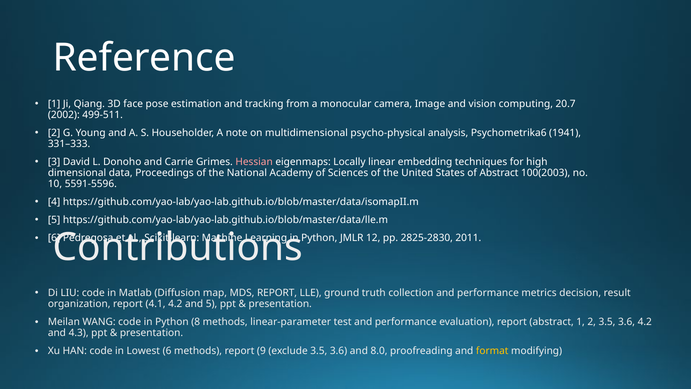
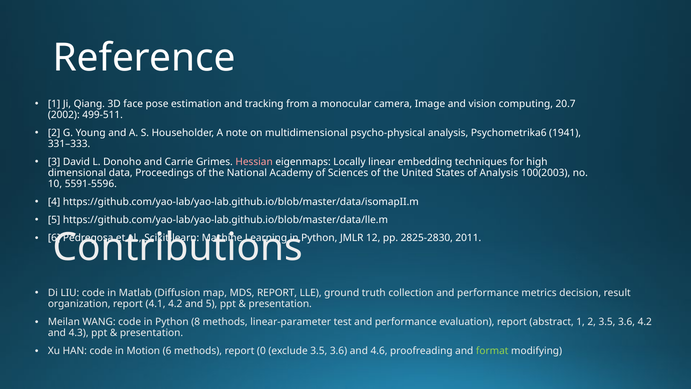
of Abstract: Abstract -> Analysis (499, 173)
Lowest: Lowest -> Motion (143, 351)
9: 9 -> 0 (261, 351)
8.0: 8.0 -> 4.6 (379, 351)
format colour: yellow -> light green (492, 351)
